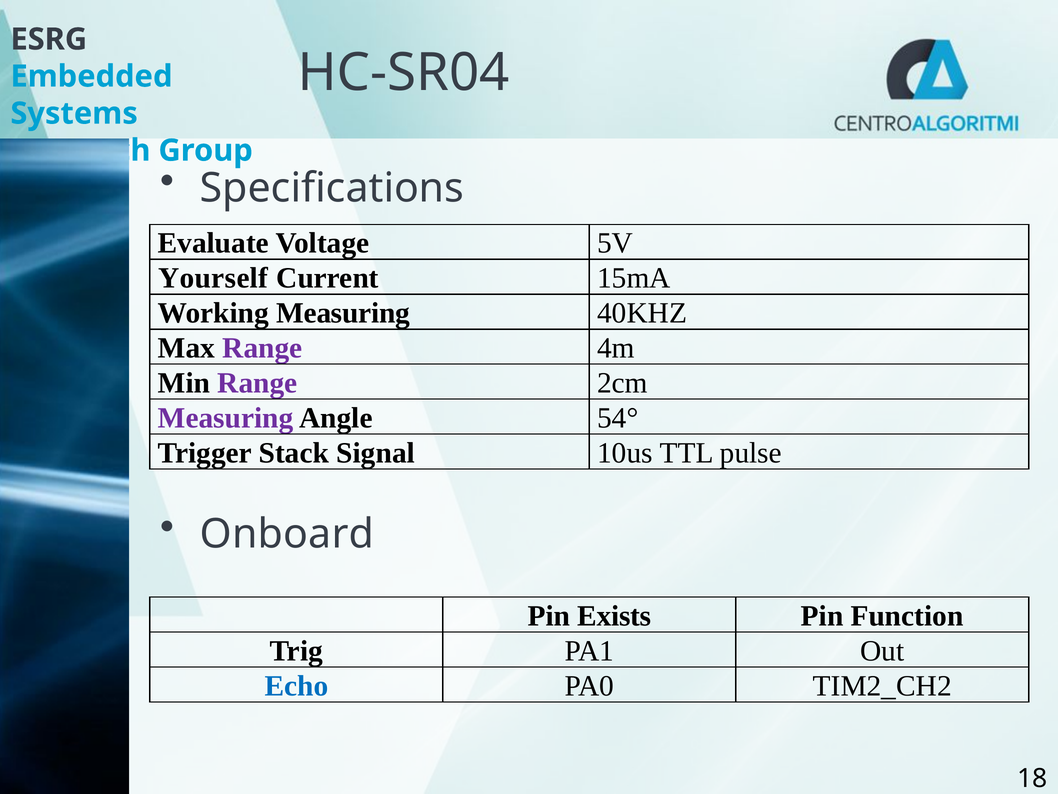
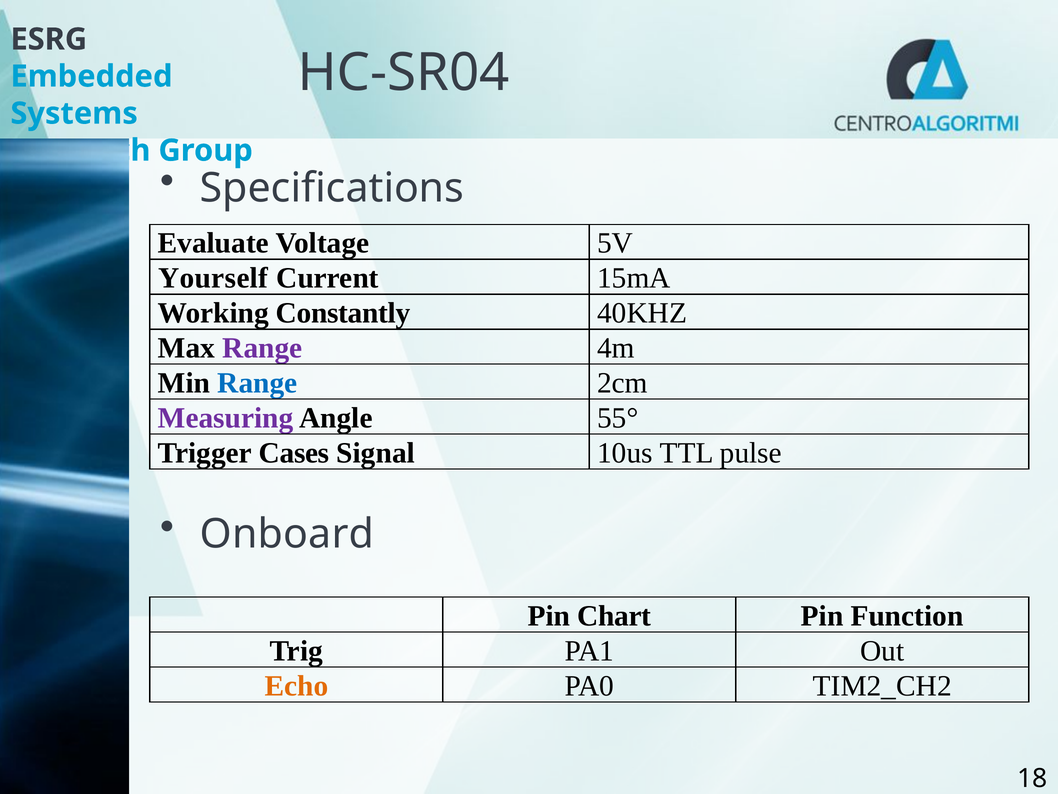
Working Measuring: Measuring -> Constantly (343, 313)
Range colour: purple -> blue (257, 383)
54°: 54° -> 55° (618, 418)
Stack: Stack -> Cases (294, 453)
Exists: Exists -> Chart (614, 616)
Echo colour: blue -> orange (296, 685)
